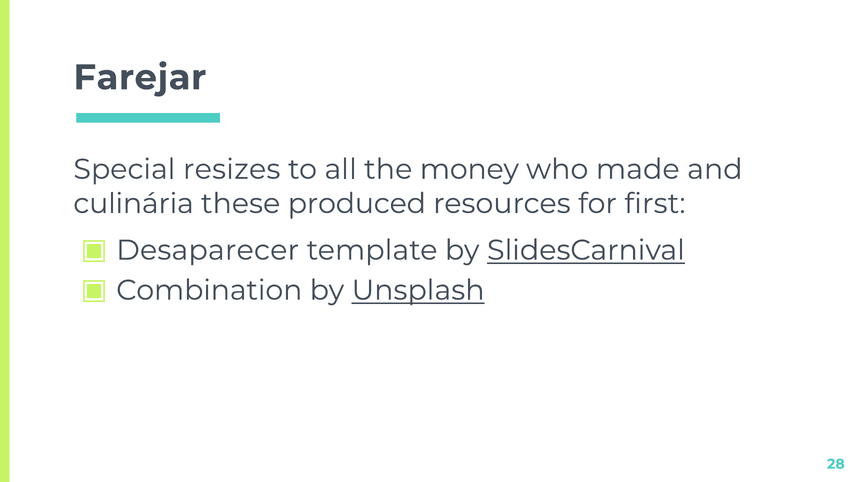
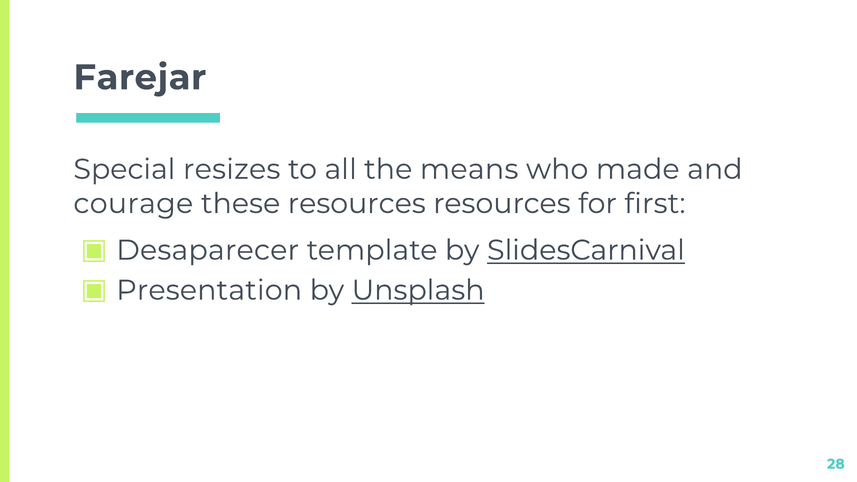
money: money -> means (469, 169)
culinária: culinária -> courage (133, 204)
these produced: produced -> resources (357, 204)
Combination: Combination -> Presentation (209, 290)
